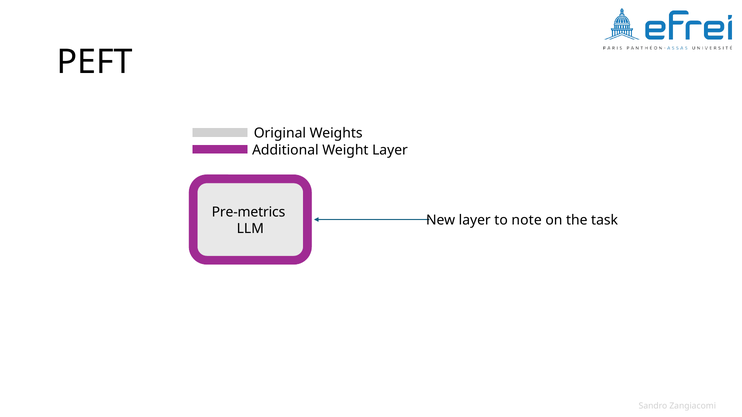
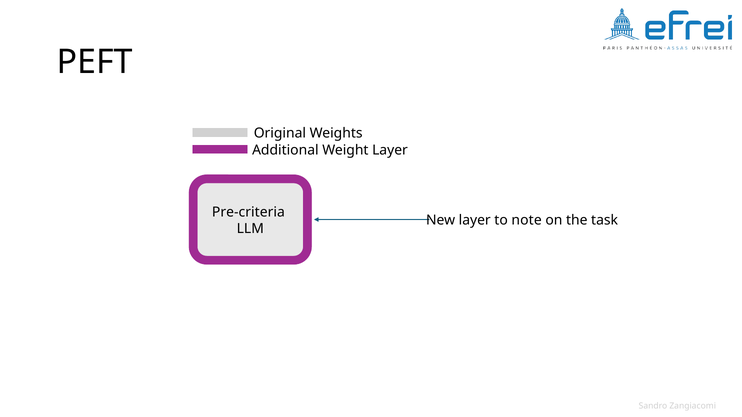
Pre-metrics: Pre-metrics -> Pre-criteria (248, 212)
